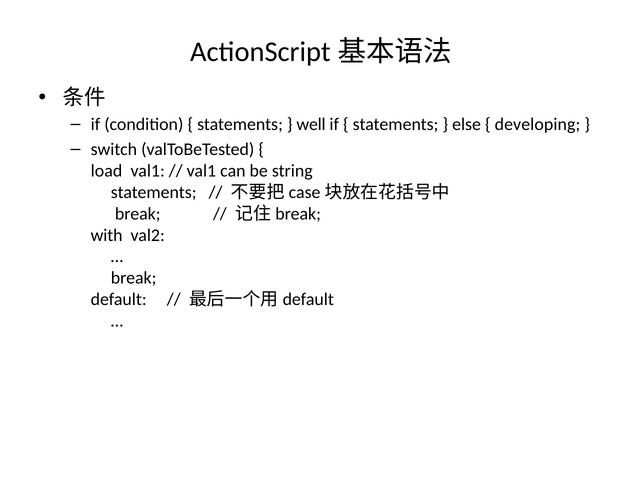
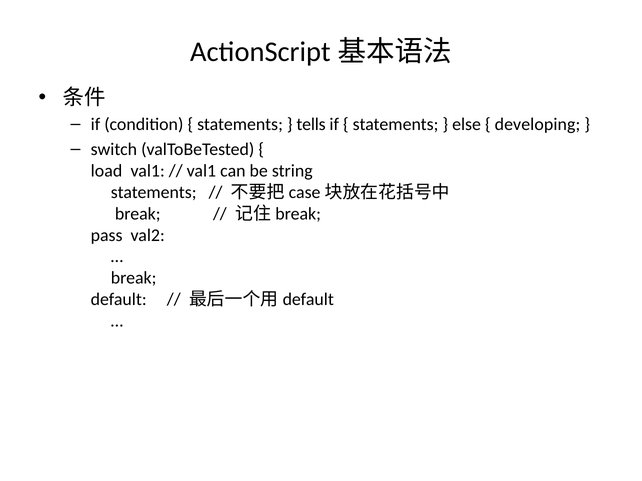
well: well -> tells (311, 125)
with: with -> pass (107, 235)
